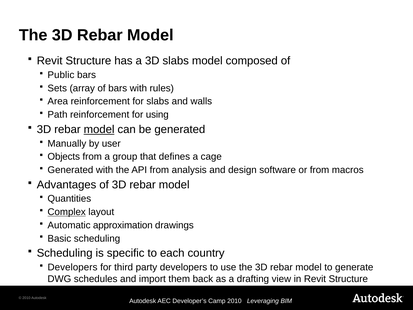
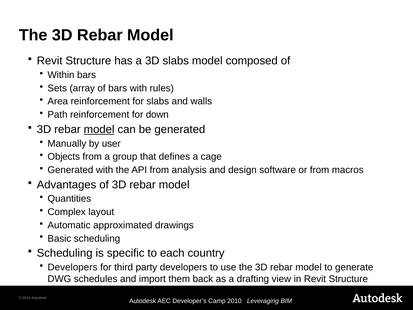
Public: Public -> Within (61, 75)
using: using -> down (157, 115)
Complex underline: present -> none (67, 212)
approximation: approximation -> approximated (123, 225)
